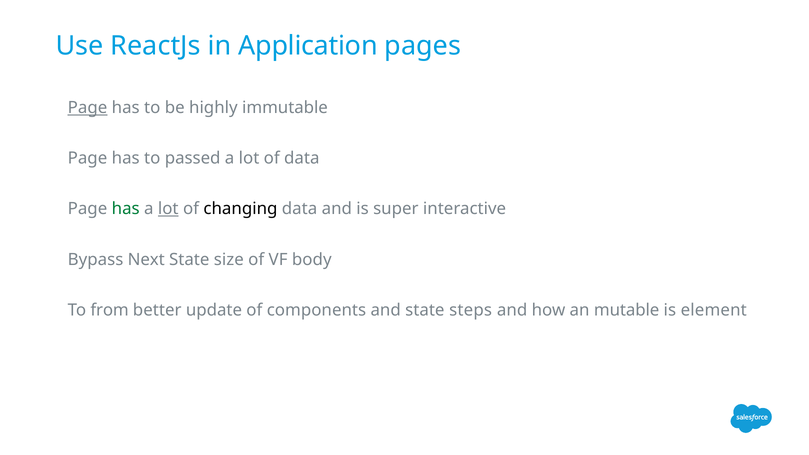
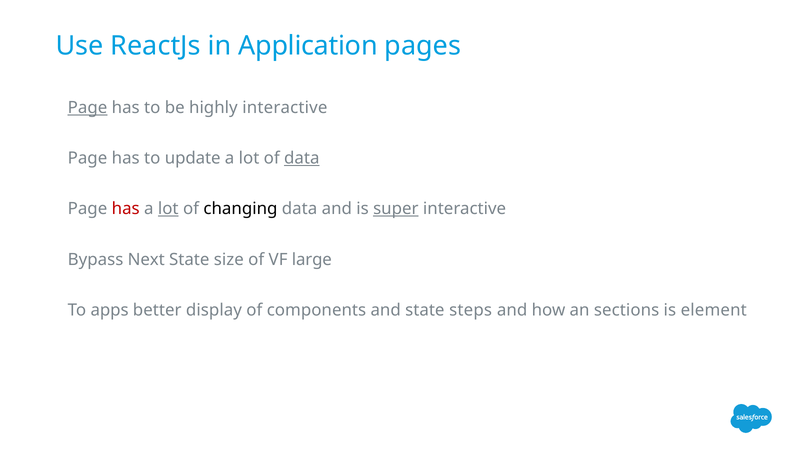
highly immutable: immutable -> interactive (285, 108)
passed: passed -> update (193, 158)
data underline: none -> present (302, 158)
has colour: green -> red (126, 209)
super underline: none -> present (396, 209)
body: body -> large (312, 260)
from: from -> apps (110, 310)
update: update -> display (214, 310)
mutable: mutable -> sections (627, 310)
